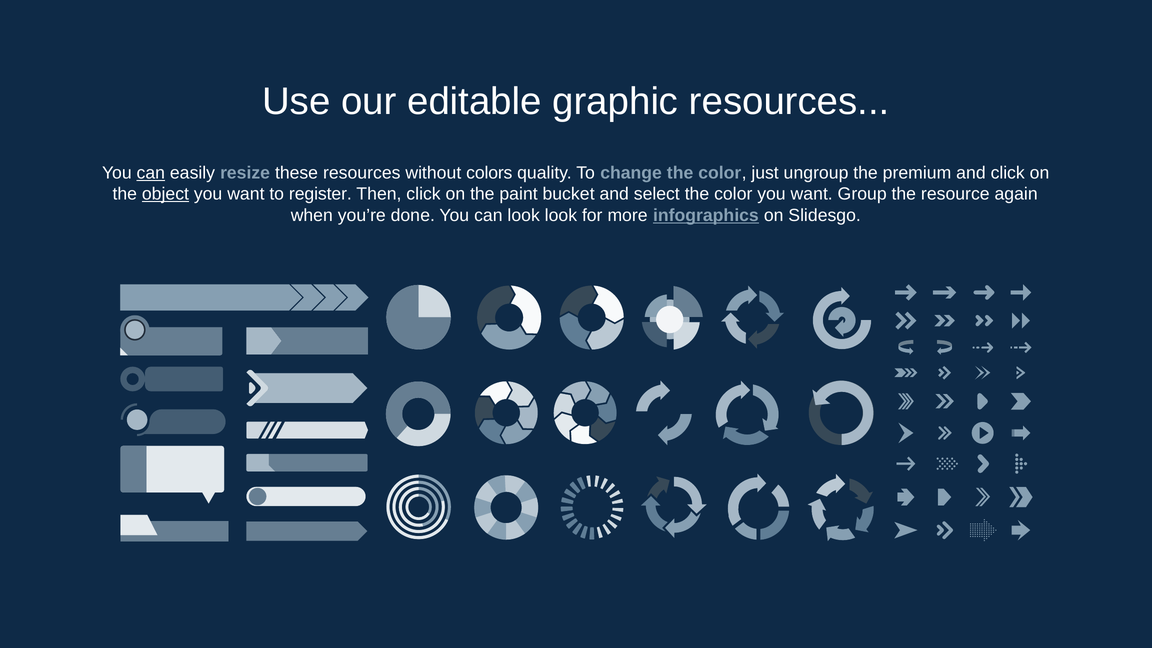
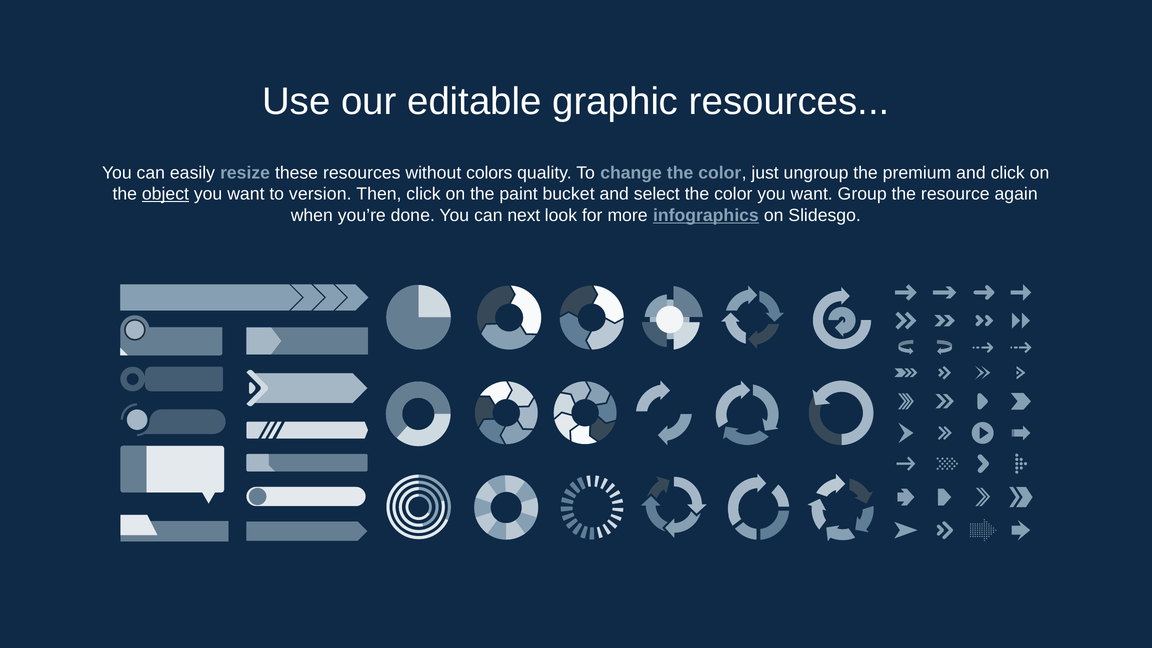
can underline: present -> none (151, 173)
register: register -> version (320, 194)
can look: look -> next (524, 215)
